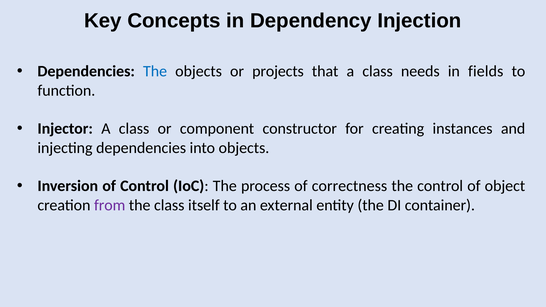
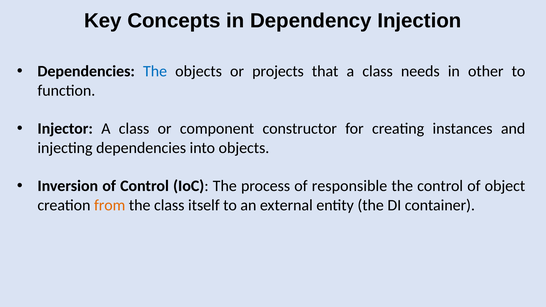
fields: fields -> other (486, 71)
correctness: correctness -> responsible (349, 186)
from colour: purple -> orange (110, 205)
